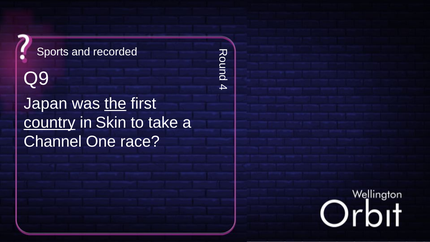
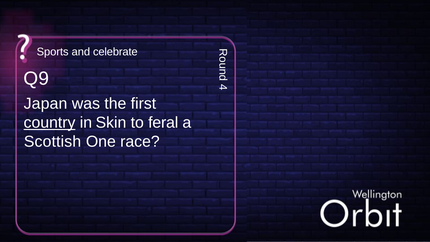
recorded: recorded -> celebrate (115, 52)
the underline: present -> none (115, 104)
take: take -> feral (163, 123)
Channel: Channel -> Scottish (53, 142)
